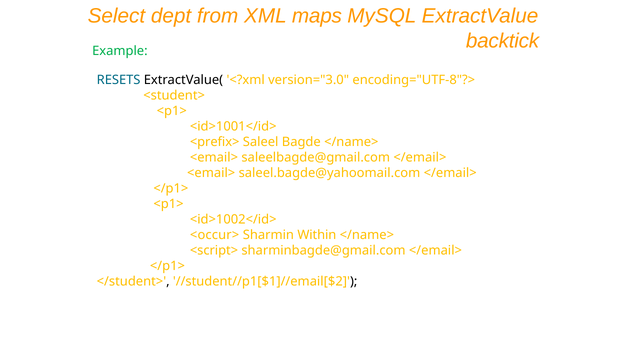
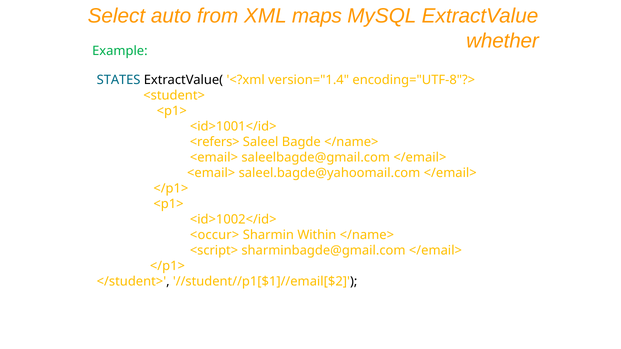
dept: dept -> auto (171, 16)
backtick: backtick -> whether (503, 41)
RESETS: RESETS -> STATES (119, 80)
version="3.0: version="3.0 -> version="1.4 (309, 80)
<prefix>: <prefix> -> <refers> (215, 142)
